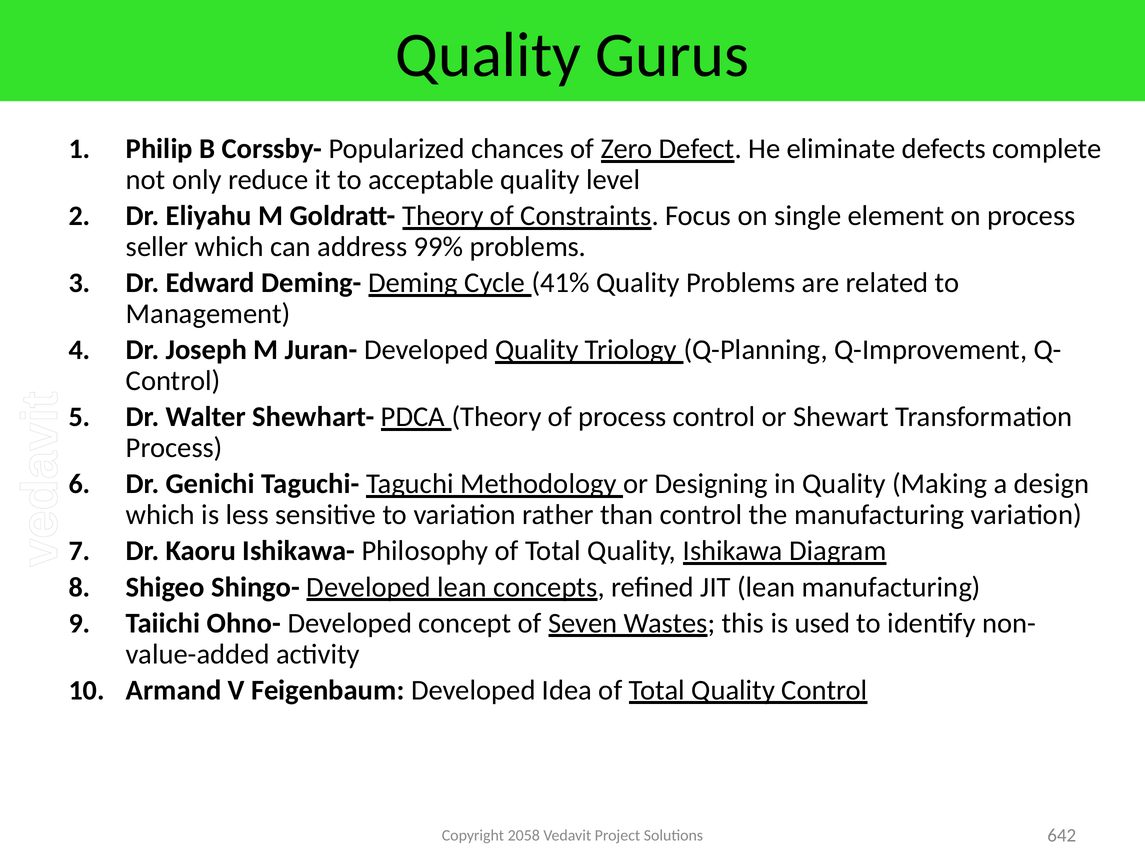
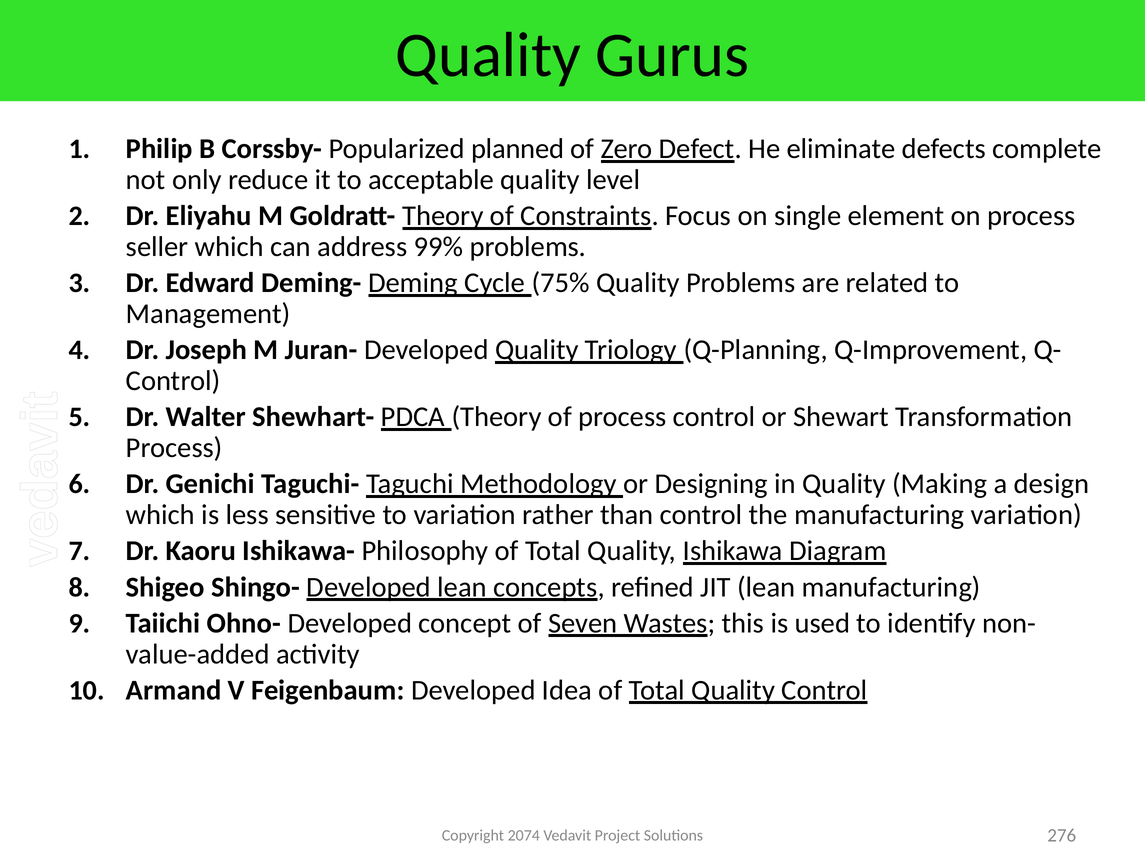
chances: chances -> planned (518, 149)
41%: 41% -> 75% (561, 283)
2058: 2058 -> 2074 (524, 835)
642: 642 -> 276 (1062, 835)
